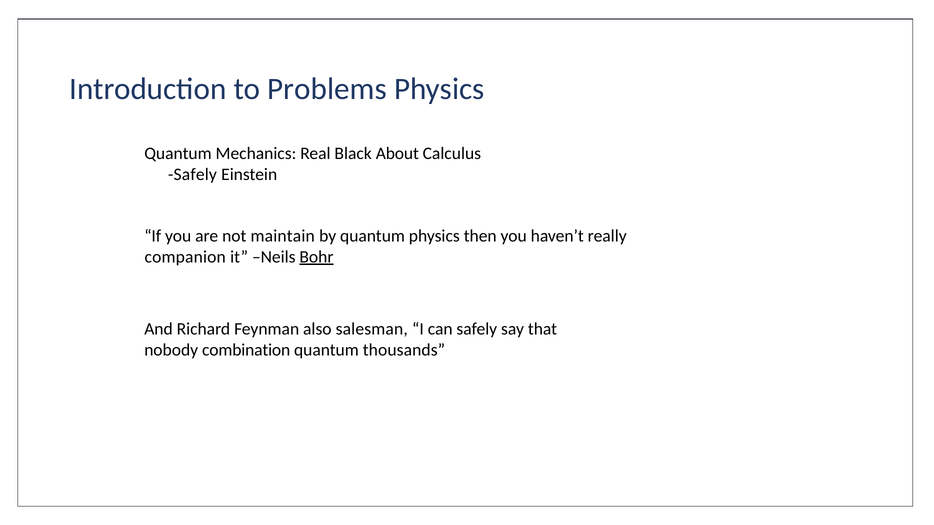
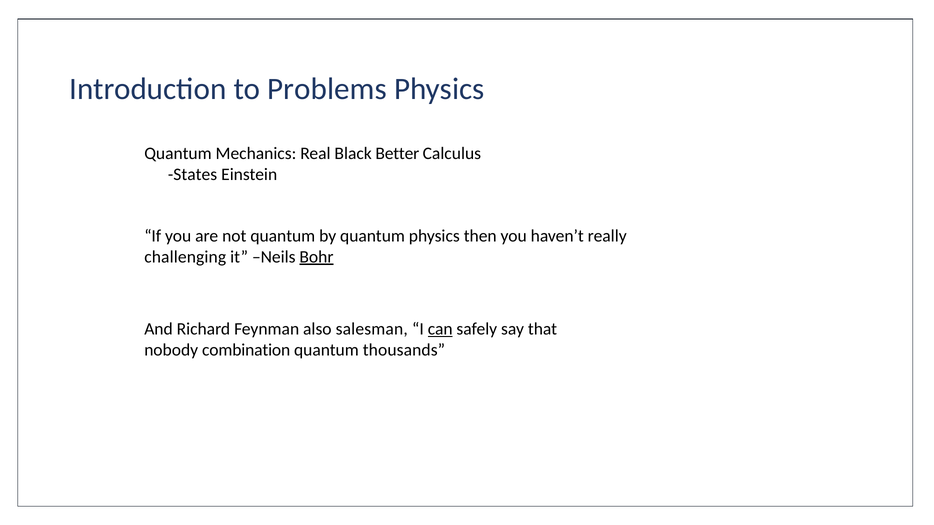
About: About -> Better (397, 153)
Safely: Safely -> States (193, 174)
not maintain: maintain -> quantum (283, 236)
companion: companion -> challenging (185, 257)
can underline: none -> present (440, 329)
